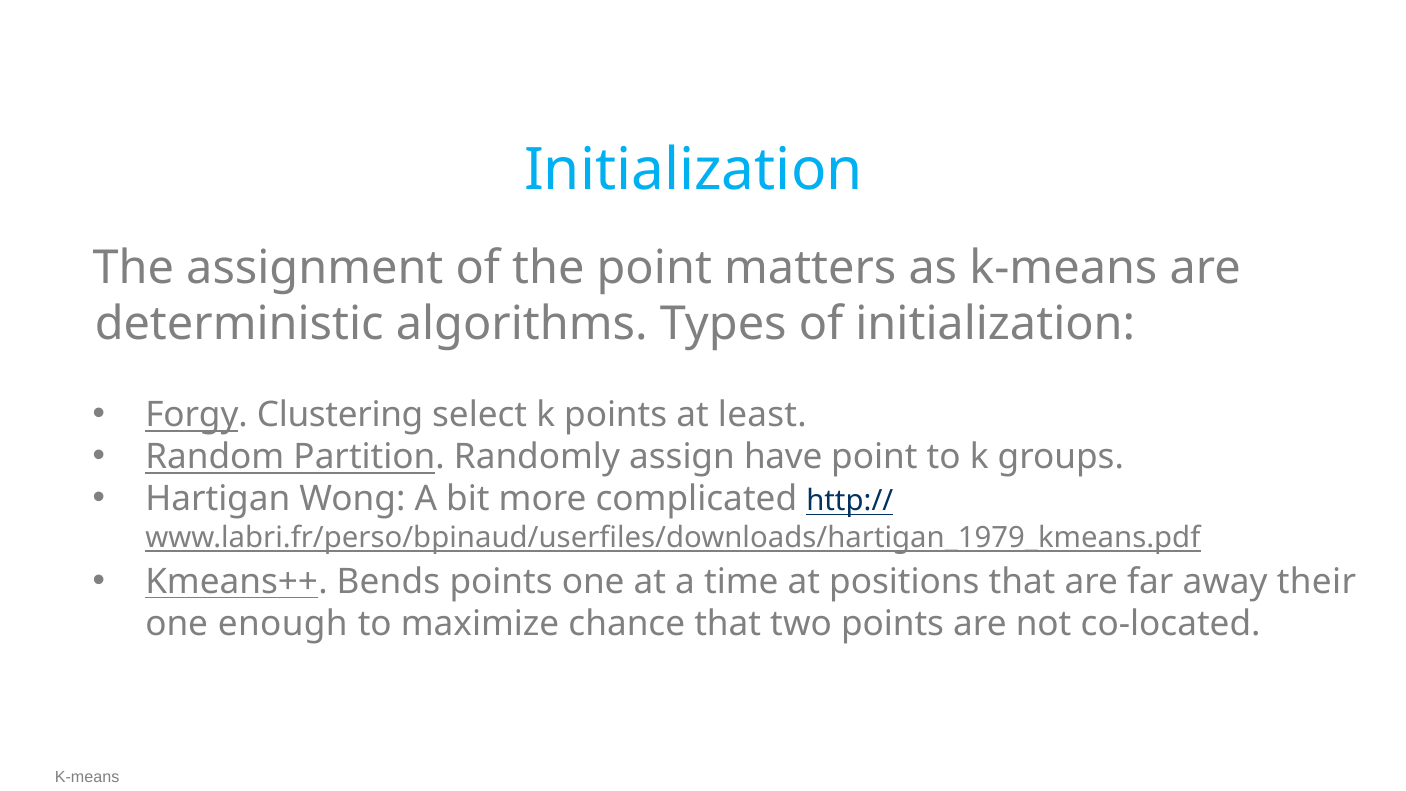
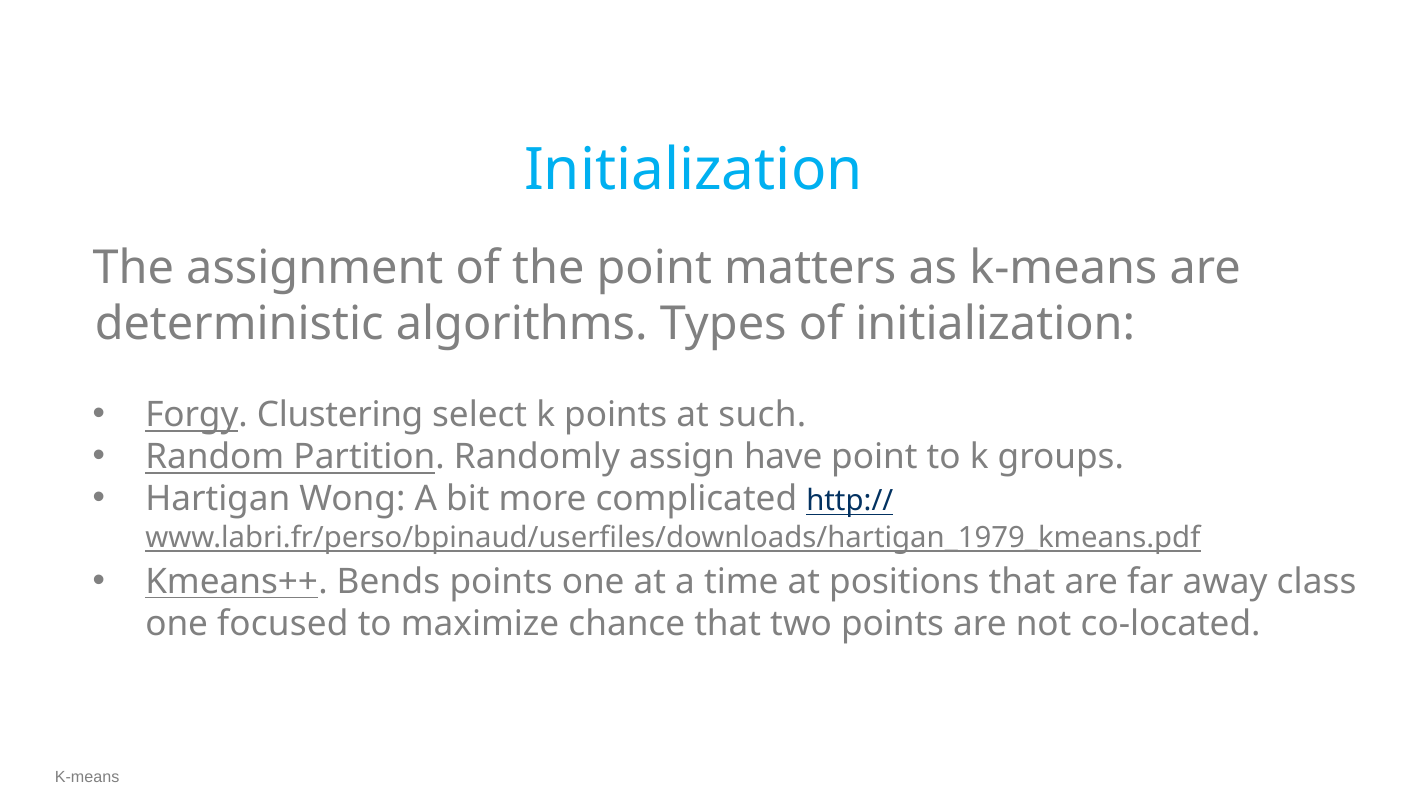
least: least -> such (762, 415)
their: their -> class (1317, 581)
enough: enough -> focused (283, 624)
